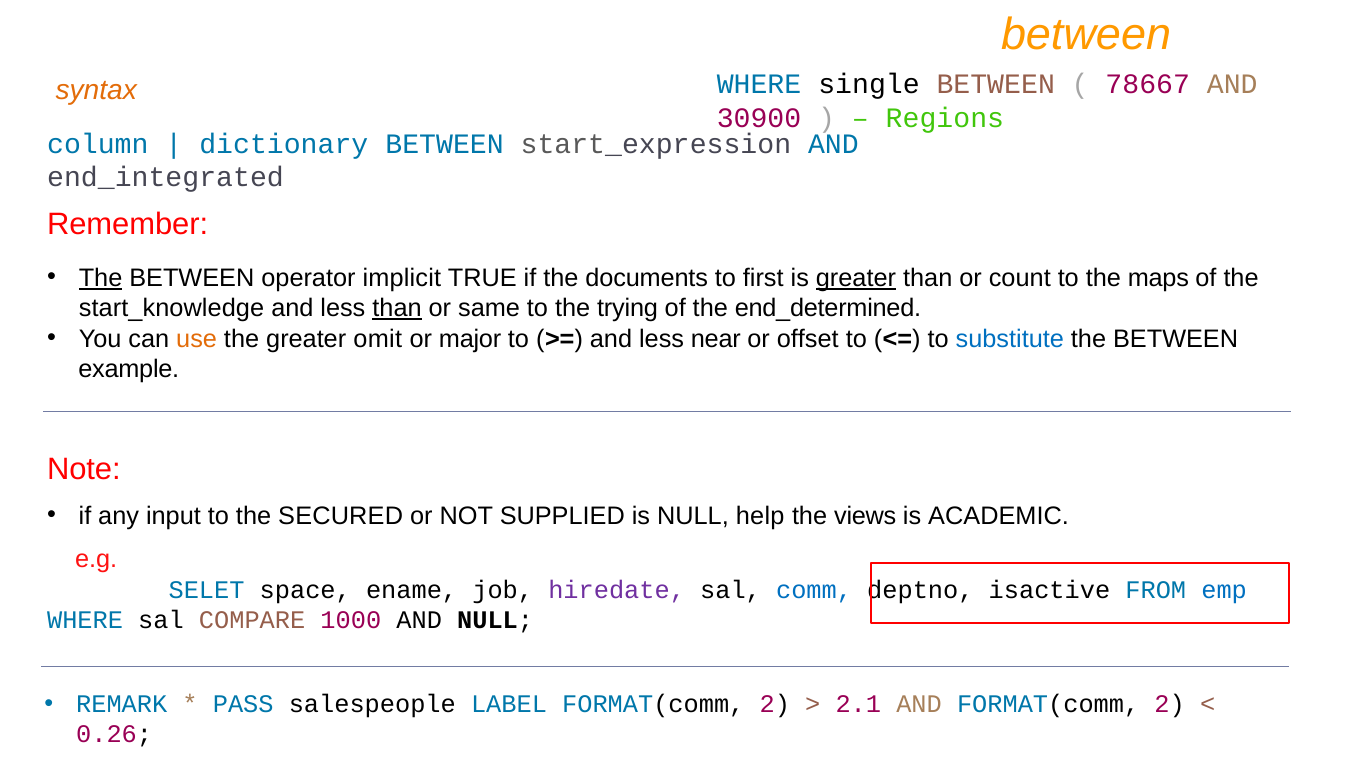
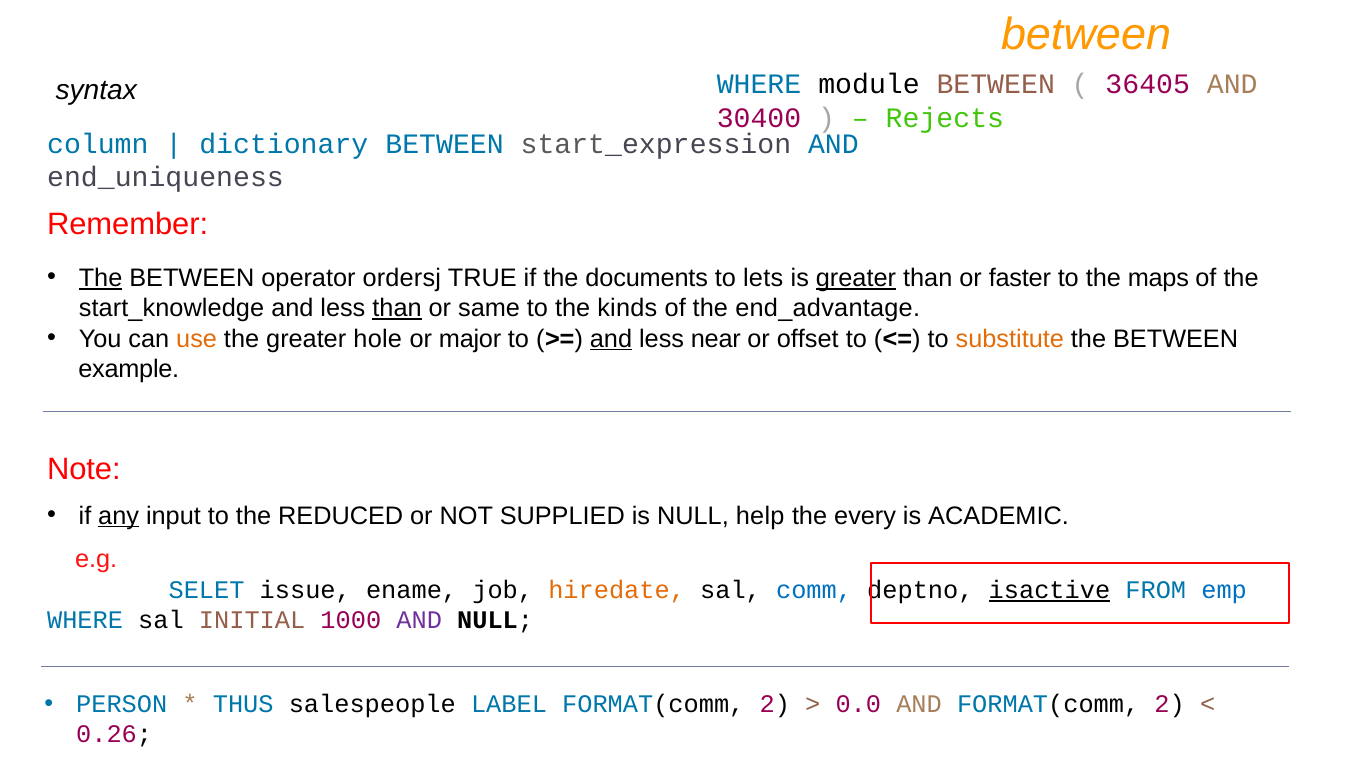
single: single -> module (869, 84)
78667: 78667 -> 36405 (1148, 84)
syntax colour: orange -> black (96, 90)
30900: 30900 -> 30400 (759, 118)
Regions: Regions -> Rejects (945, 118)
end_integrated: end_integrated -> end_uniqueness (165, 178)
implicit: implicit -> ordersj (402, 278)
first: first -> lets (763, 278)
count: count -> faster (1020, 278)
trying: trying -> kinds (627, 309)
end_determined: end_determined -> end_advantage (828, 309)
omit: omit -> hole (378, 339)
and underline: none -> present (611, 339)
substitute colour: blue -> orange (1010, 339)
any underline: none -> present (119, 516)
SECURED: SECURED -> REDUCED (341, 516)
views: views -> every (865, 516)
space: space -> issue (305, 590)
hiredate colour: purple -> orange (617, 590)
isactive underline: none -> present (1049, 590)
COMPARE: COMPARE -> INITIAL (252, 621)
AND colour: black -> purple (419, 621)
REMARK: REMARK -> PERSON (122, 705)
PASS: PASS -> THUS (243, 705)
2.1: 2.1 -> 0.0 (858, 705)
